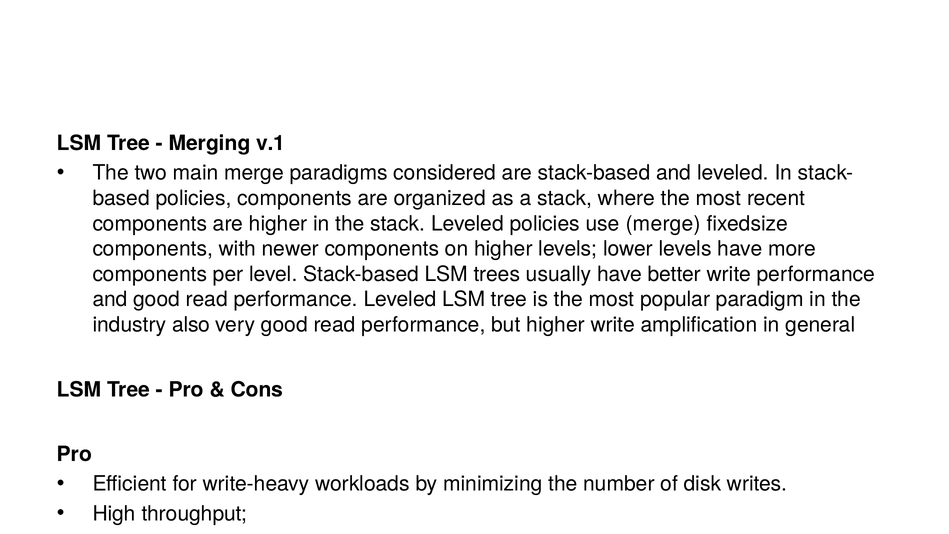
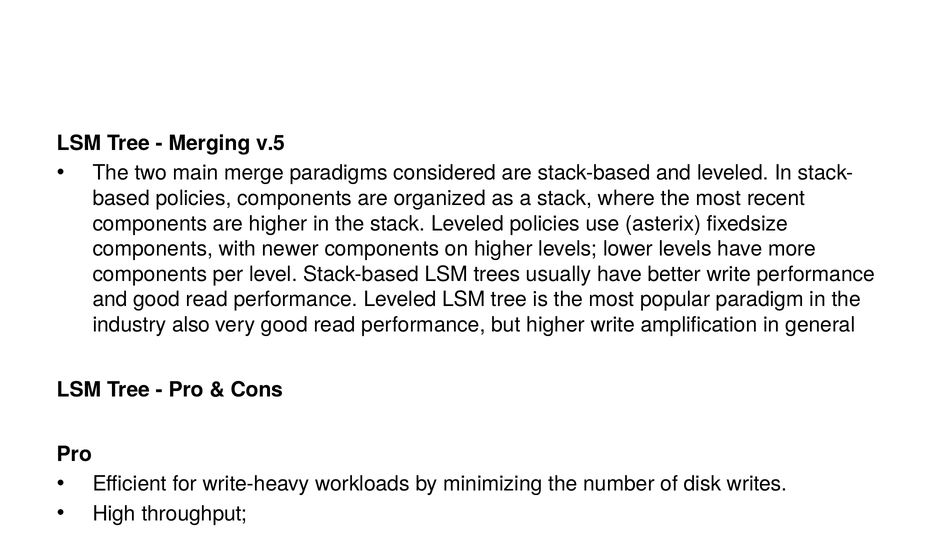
v.1: v.1 -> v.5 (270, 143)
use merge: merge -> asterix (663, 224)
